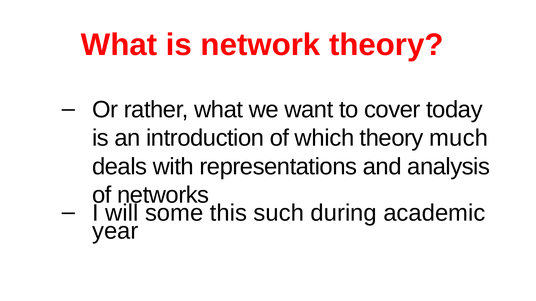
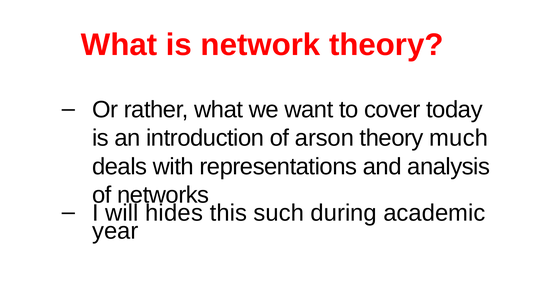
which: which -> arson (324, 138)
some: some -> hides (174, 213)
